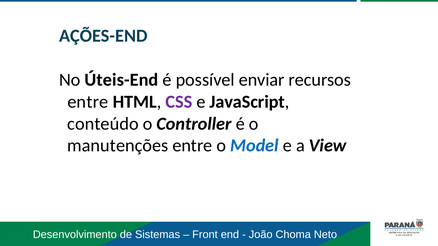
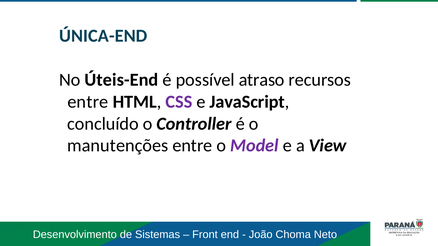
AÇÕES-END: AÇÕES-END -> ÚNICA-END (103, 36)
enviar: enviar -> atraso (262, 80)
conteúdo: conteúdo -> concluído (103, 124)
Model colour: blue -> purple (254, 146)
